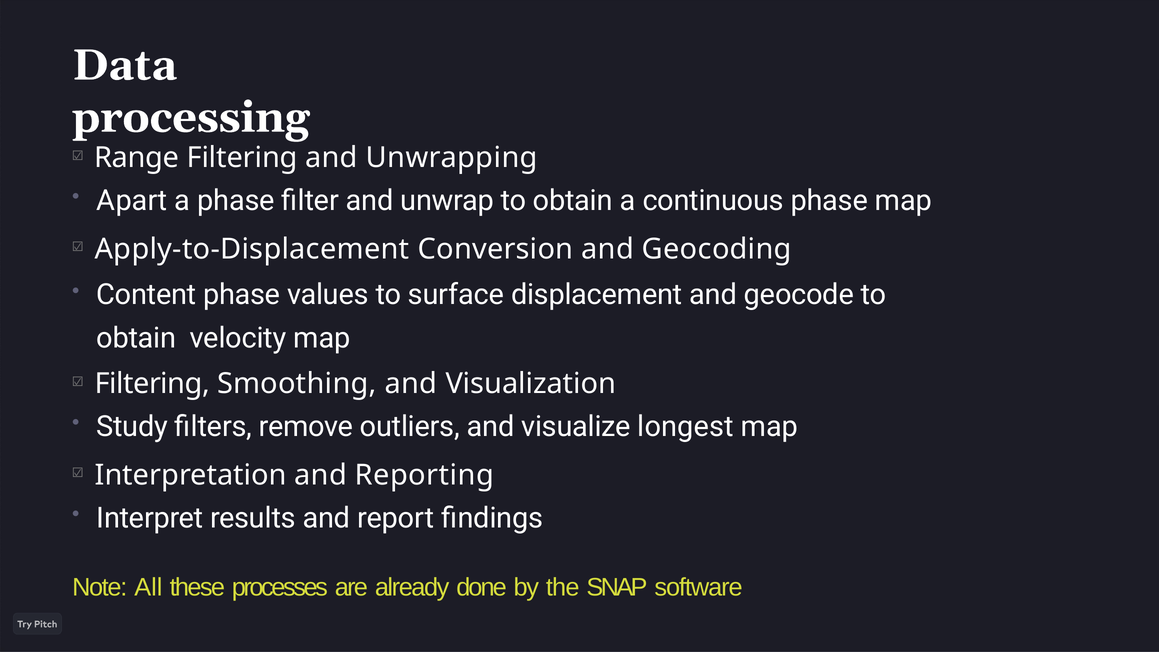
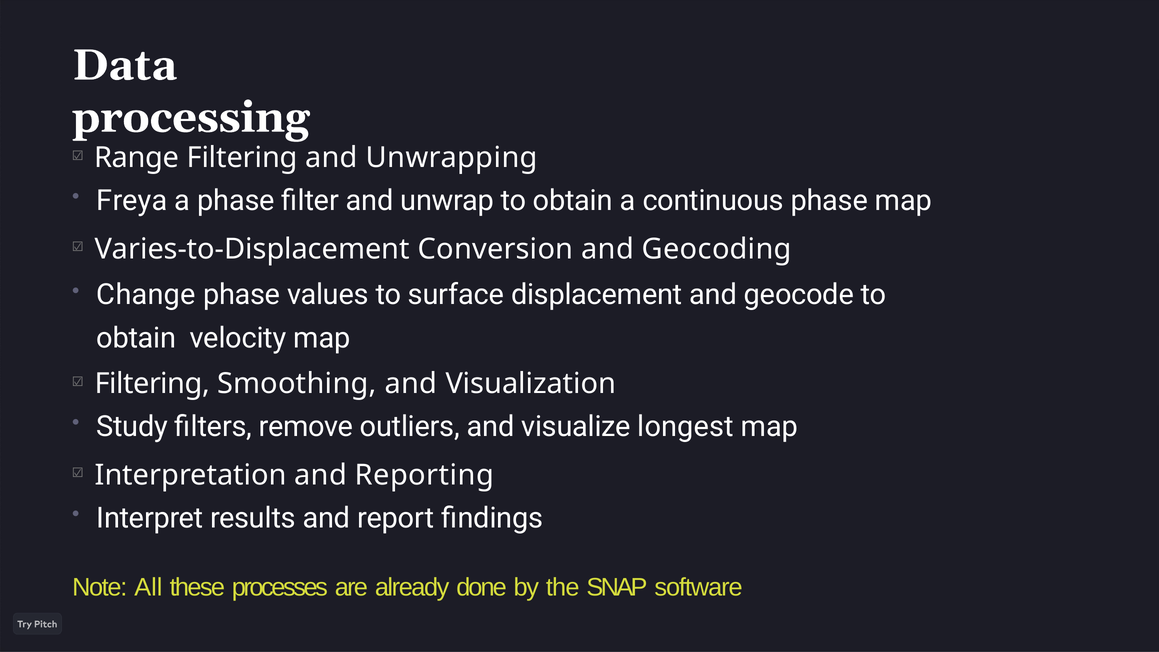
Apart: Apart -> Freya (132, 201)
Apply-to-Displacement: Apply-to-Displacement -> Varies-to-Displacement (252, 249)
Content: Content -> Change (146, 295)
